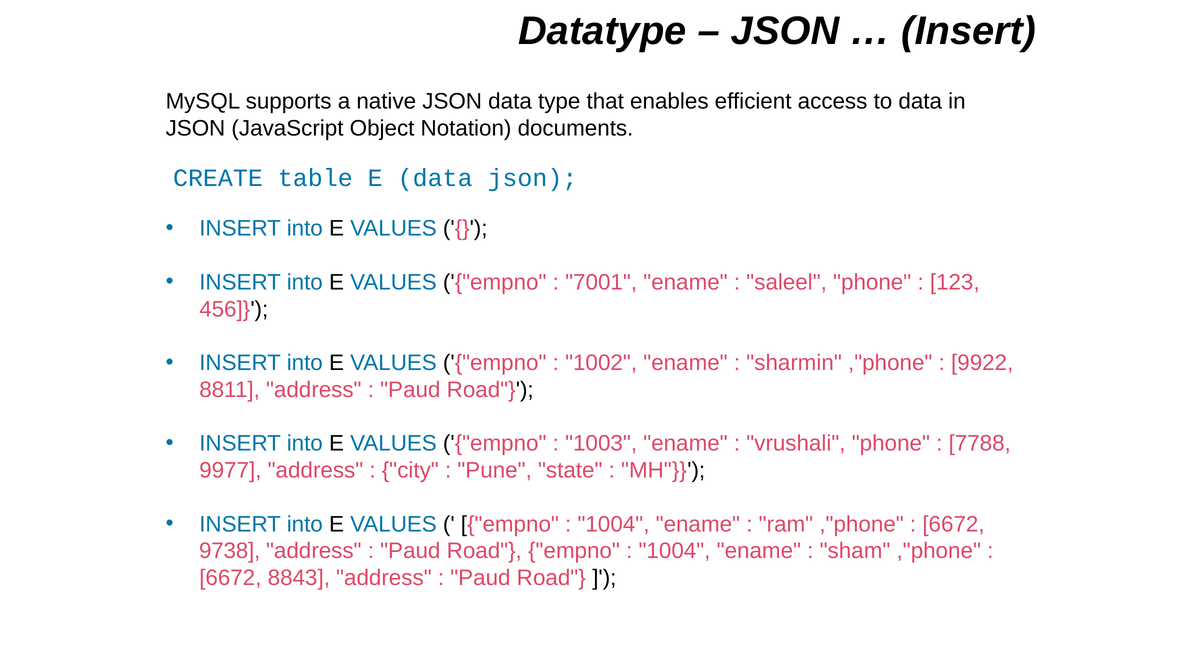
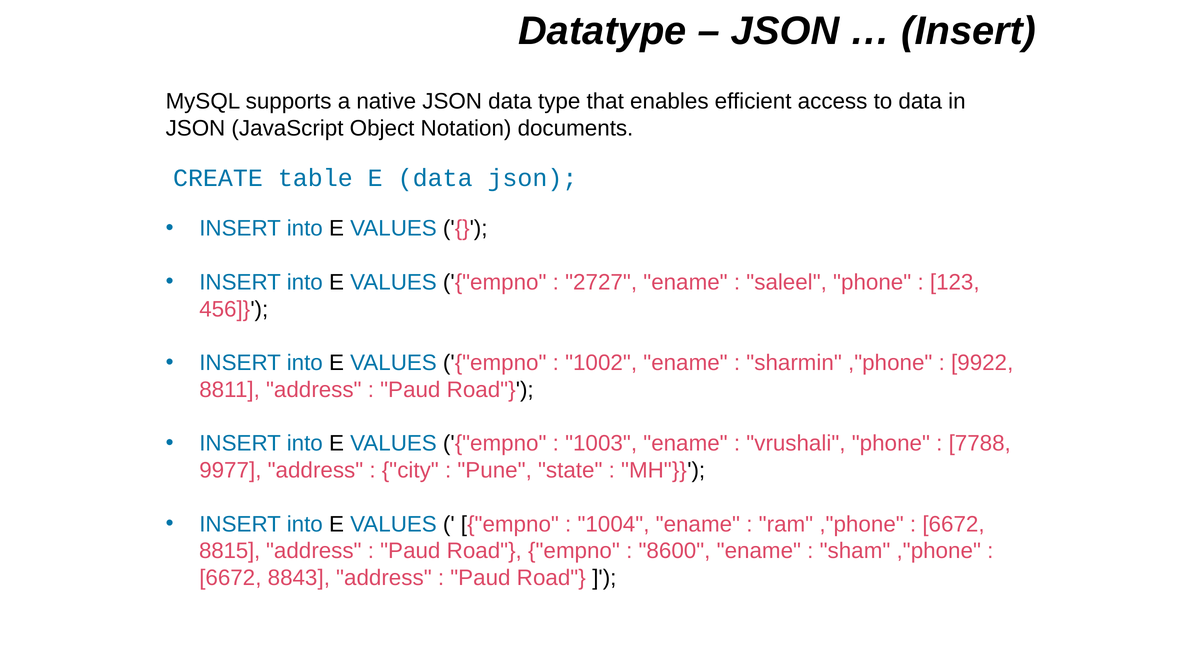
7001: 7001 -> 2727 (601, 282)
9738: 9738 -> 8815 (230, 551)
1004: 1004 -> 8600 (674, 551)
